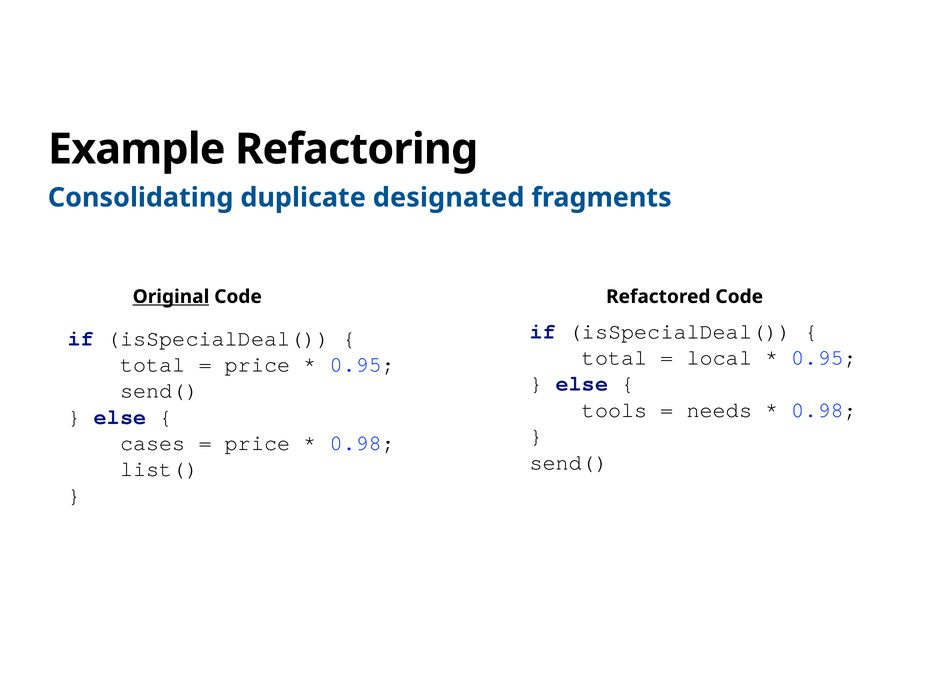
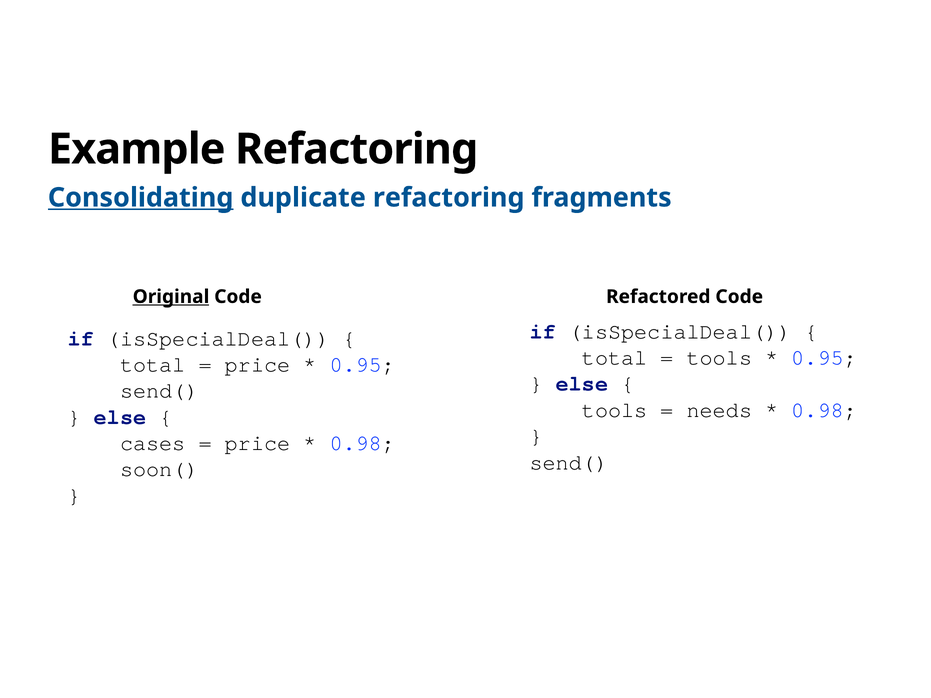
Consolidating underline: none -> present (141, 198)
duplicate designated: designated -> refactoring (449, 198)
local: local -> tools (719, 358)
list(: list( -> soon( (159, 469)
